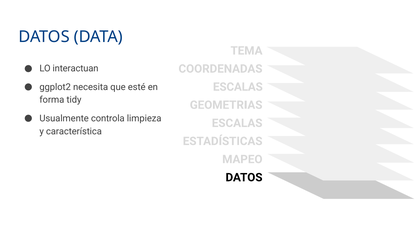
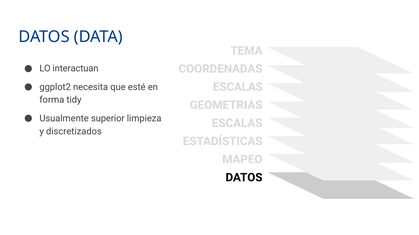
controla: controla -> superior (108, 119)
característica: característica -> discretizados (74, 132)
